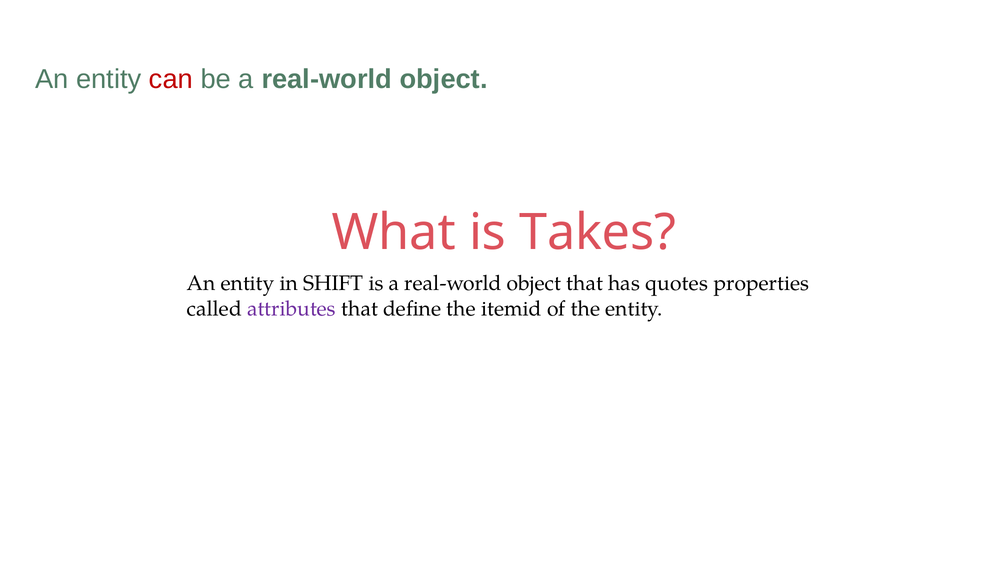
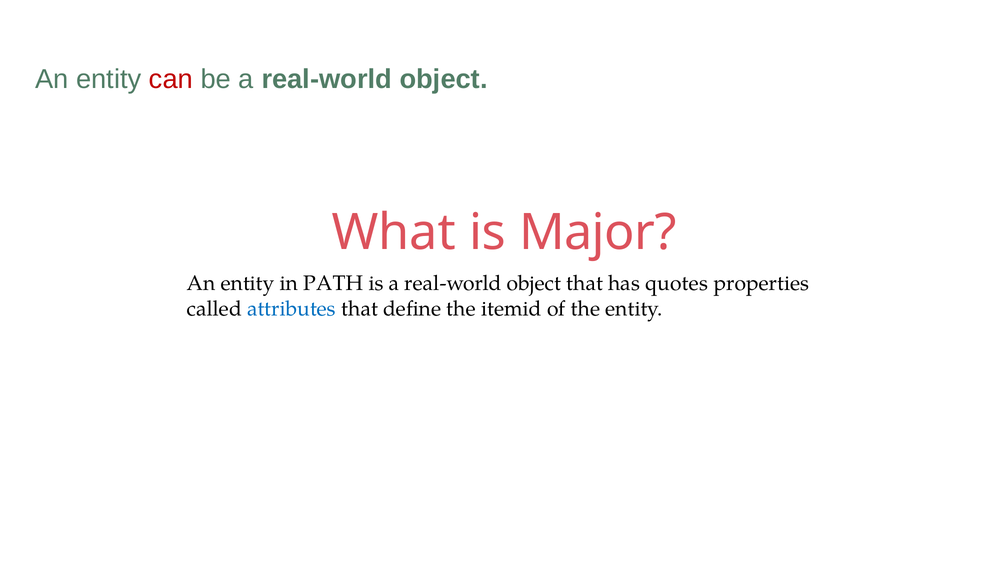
Takes: Takes -> Major (598, 233)
SHIFT: SHIFT -> PATH (333, 283)
attributes colour: purple -> blue (291, 309)
